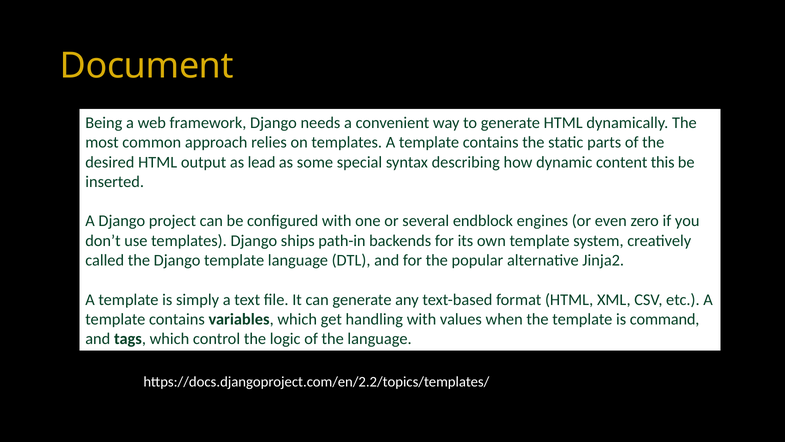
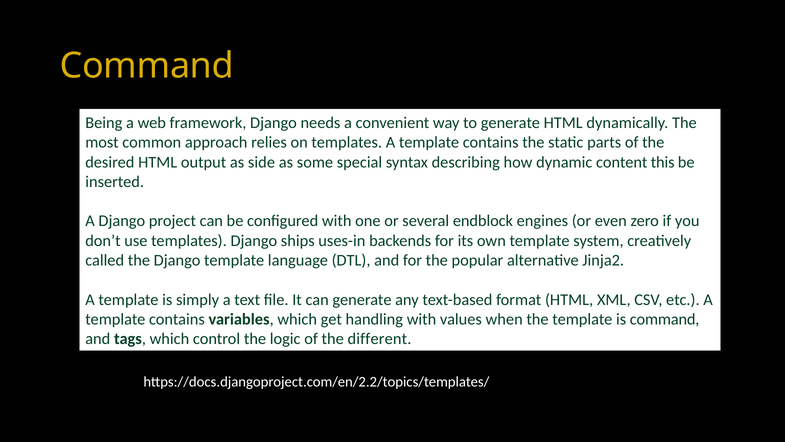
Document: Document -> Command (147, 66)
lead: lead -> side (261, 162)
path-in: path-in -> uses-in (342, 240)
the language: language -> different (380, 339)
